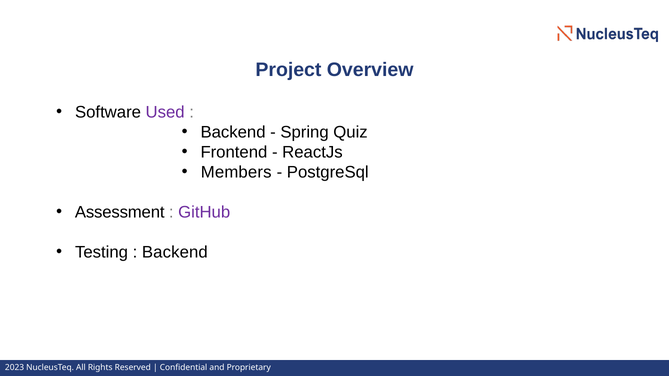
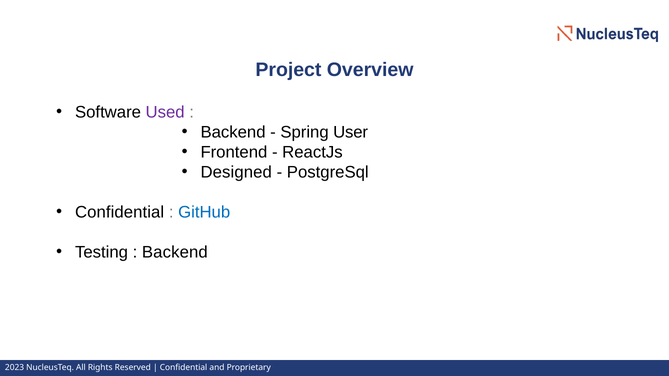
Quiz: Quiz -> User (351, 132)
Members: Members -> Designed (236, 172)
Assessment: Assessment -> Confidential (120, 212)
GitHub colour: purple -> blue (204, 212)
